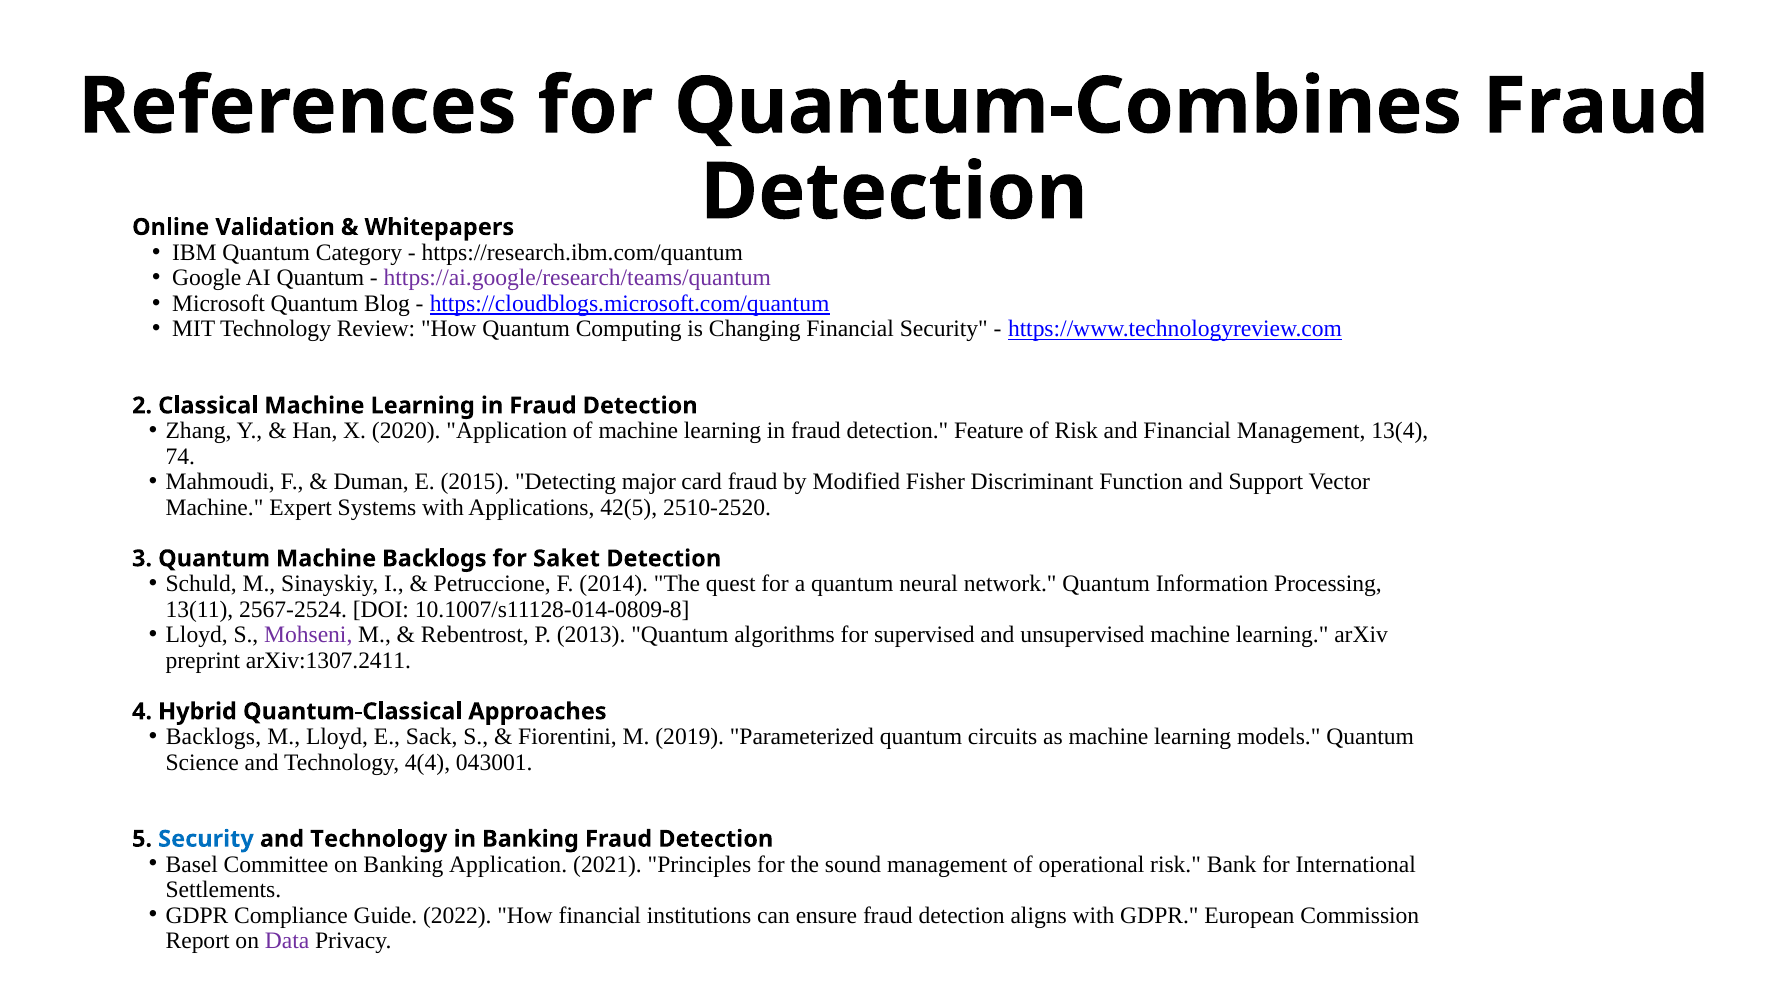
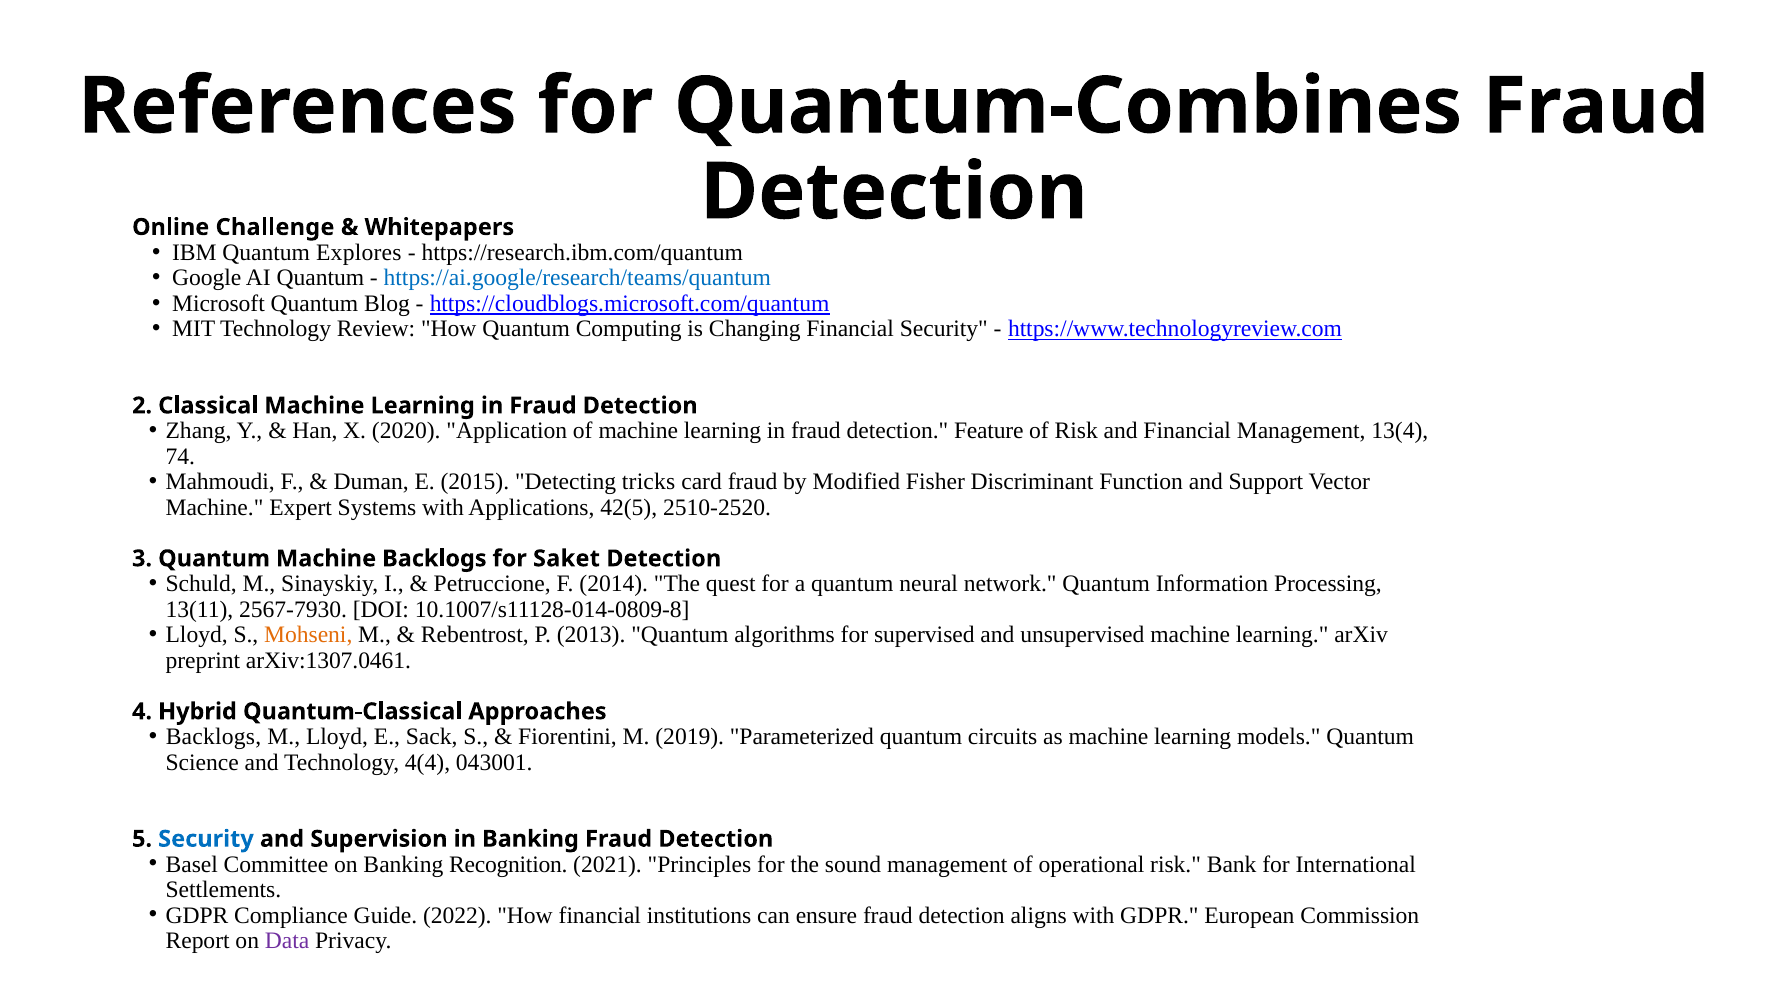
Validation: Validation -> Challenge (275, 227)
Category: Category -> Explores (359, 253)
https://ai.google/research/teams/quantum colour: purple -> blue (577, 278)
major: major -> tricks (649, 482)
2567-2524: 2567-2524 -> 2567-7930 (293, 609)
Mohseni colour: purple -> orange (308, 635)
arXiv:1307.2411: arXiv:1307.2411 -> arXiv:1307.0461 (328, 660)
Technology: Technology -> Supervision (379, 839)
Banking Application: Application -> Recognition (508, 864)
